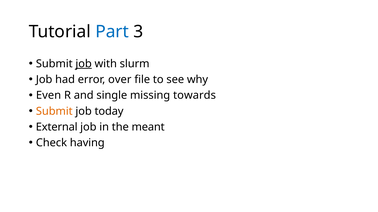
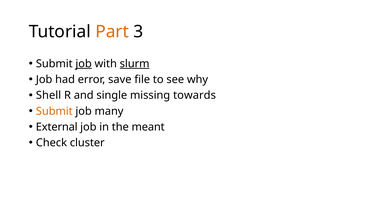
Part colour: blue -> orange (112, 32)
slurm underline: none -> present (135, 64)
over: over -> save (120, 80)
Even: Even -> Shell (49, 96)
today: today -> many (109, 111)
having: having -> cluster (87, 143)
